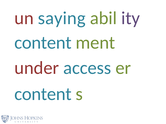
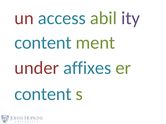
saying: saying -> access (62, 18)
access: access -> affixes (87, 68)
